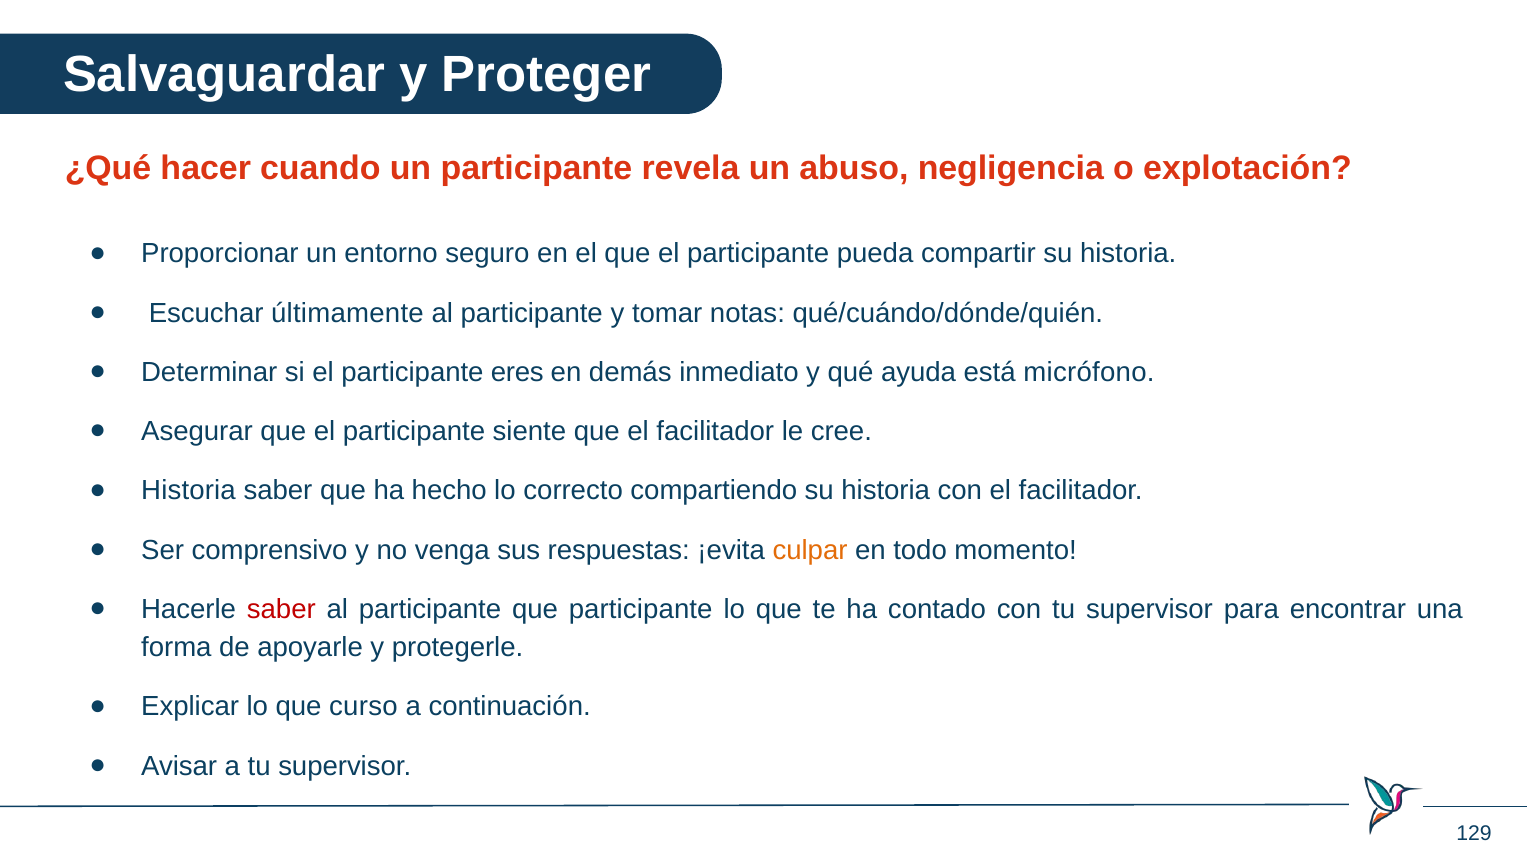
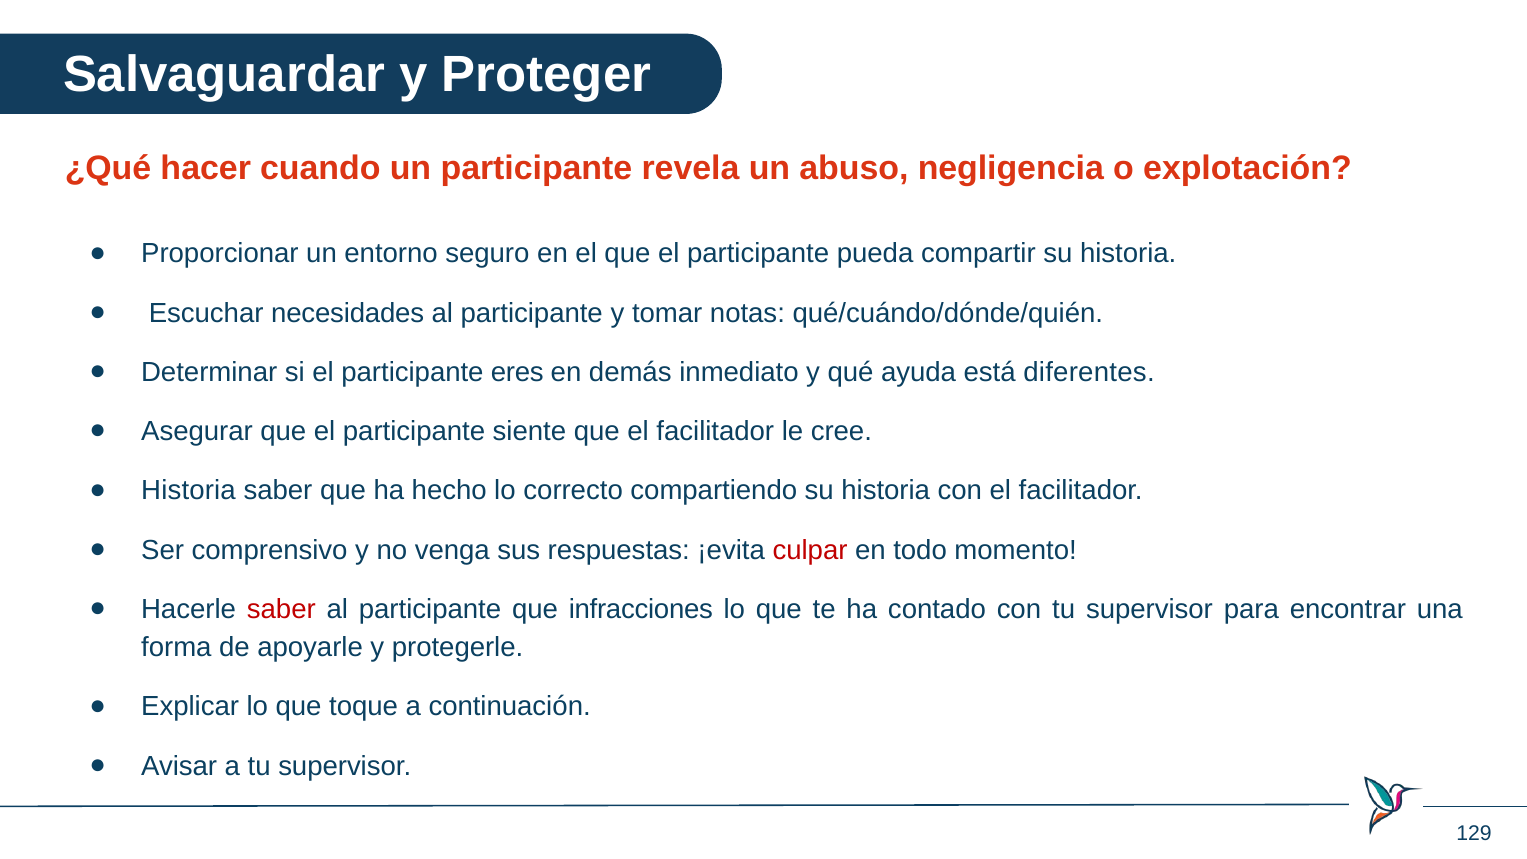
últimamente: últimamente -> necesidades (348, 313)
micrófono: micrófono -> diferentes (1089, 372)
culpar colour: orange -> red (810, 550)
que participante: participante -> infracciones (641, 609)
curso: curso -> toque (364, 707)
